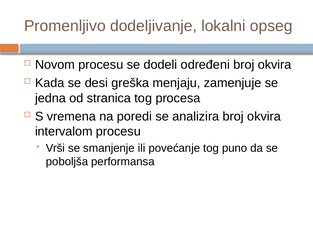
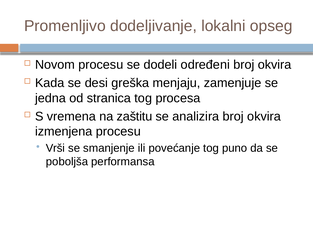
poredi: poredi -> zaštitu (135, 116)
intervalom: intervalom -> izmenjena (64, 131)
